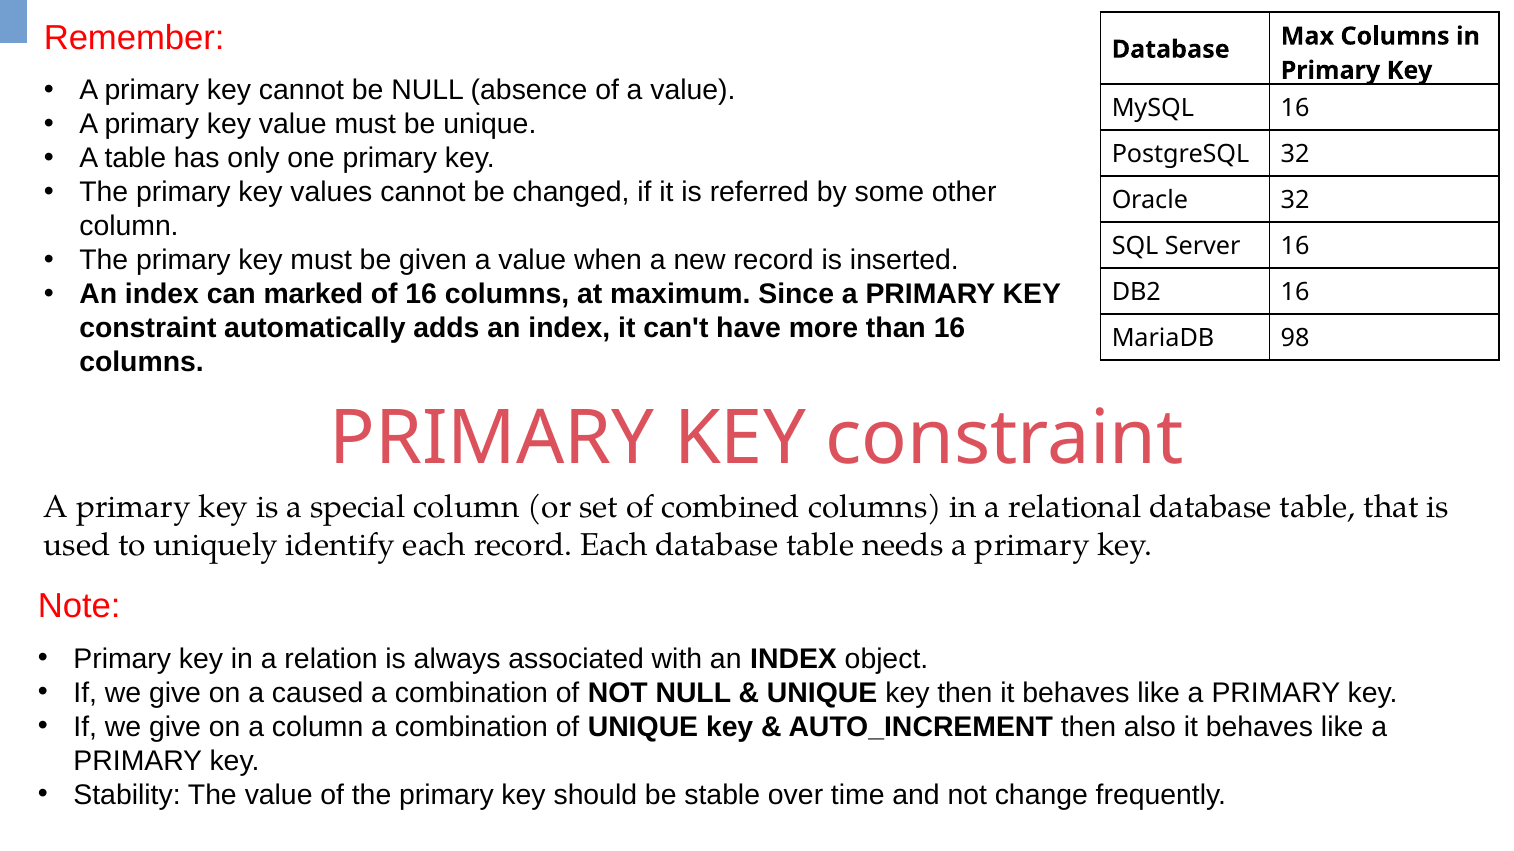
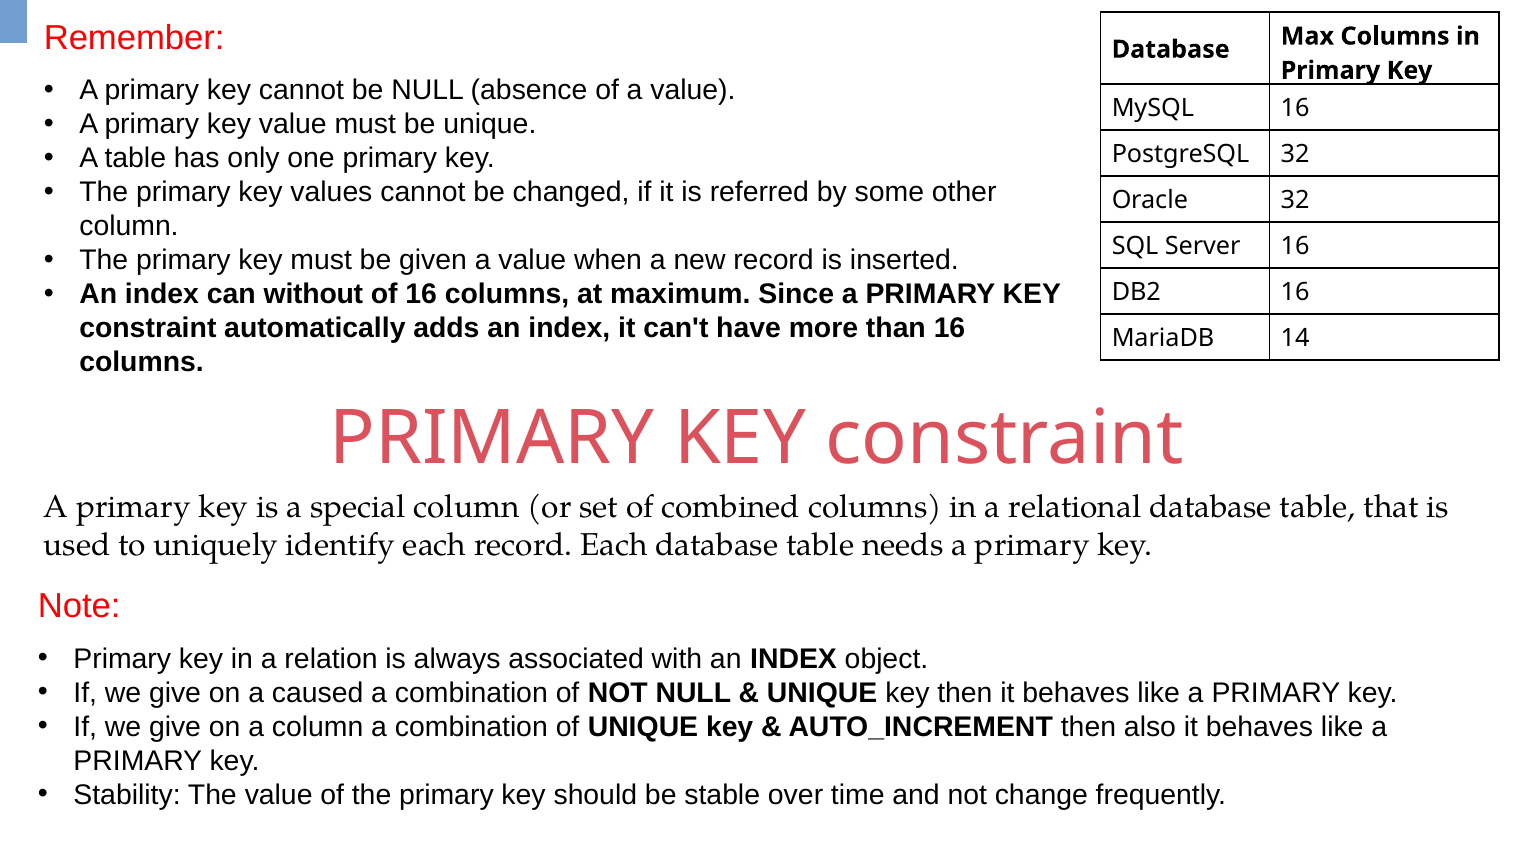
marked: marked -> without (313, 295)
98: 98 -> 14 (1295, 338)
